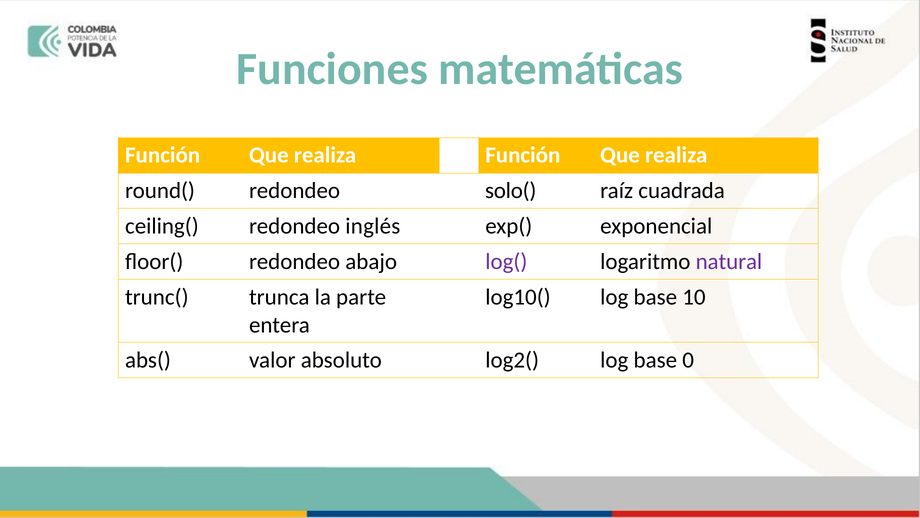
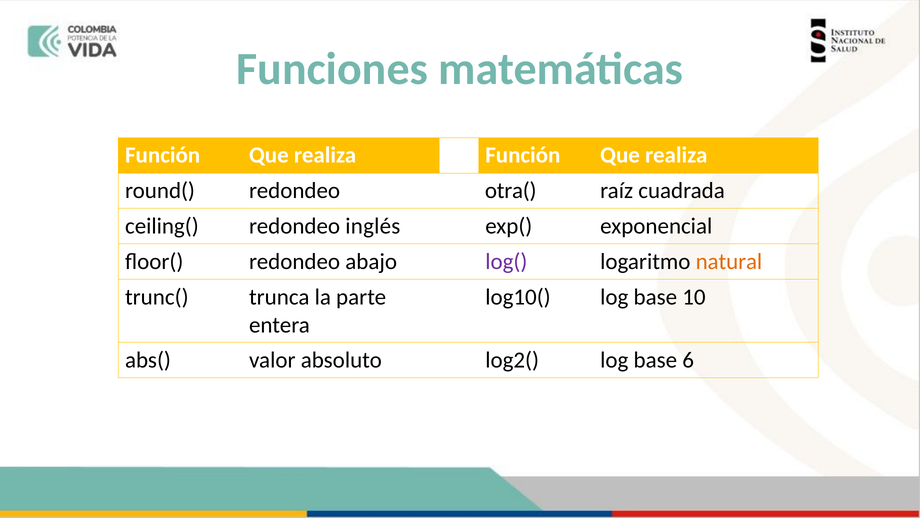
solo(: solo( -> otra( (511, 191)
natural colour: purple -> orange (729, 261)
0: 0 -> 6 (688, 360)
